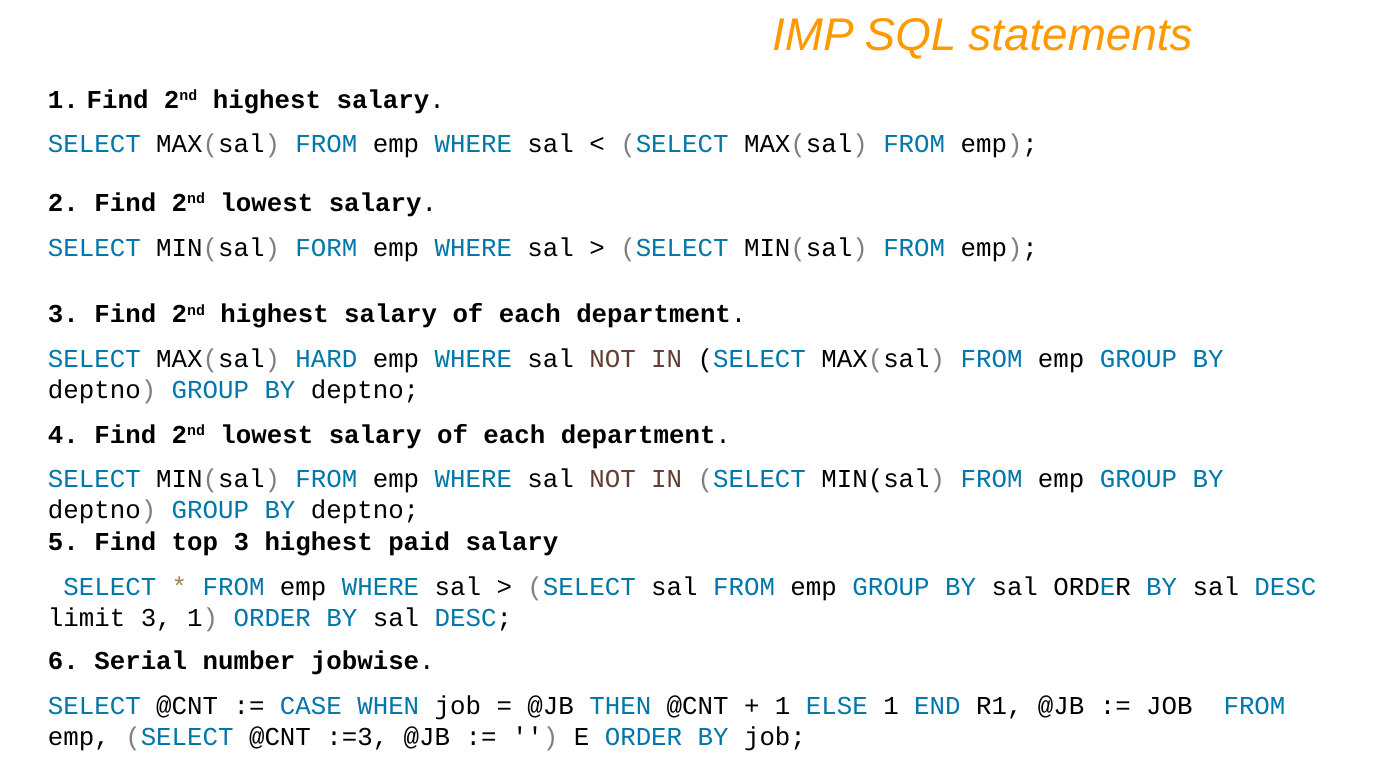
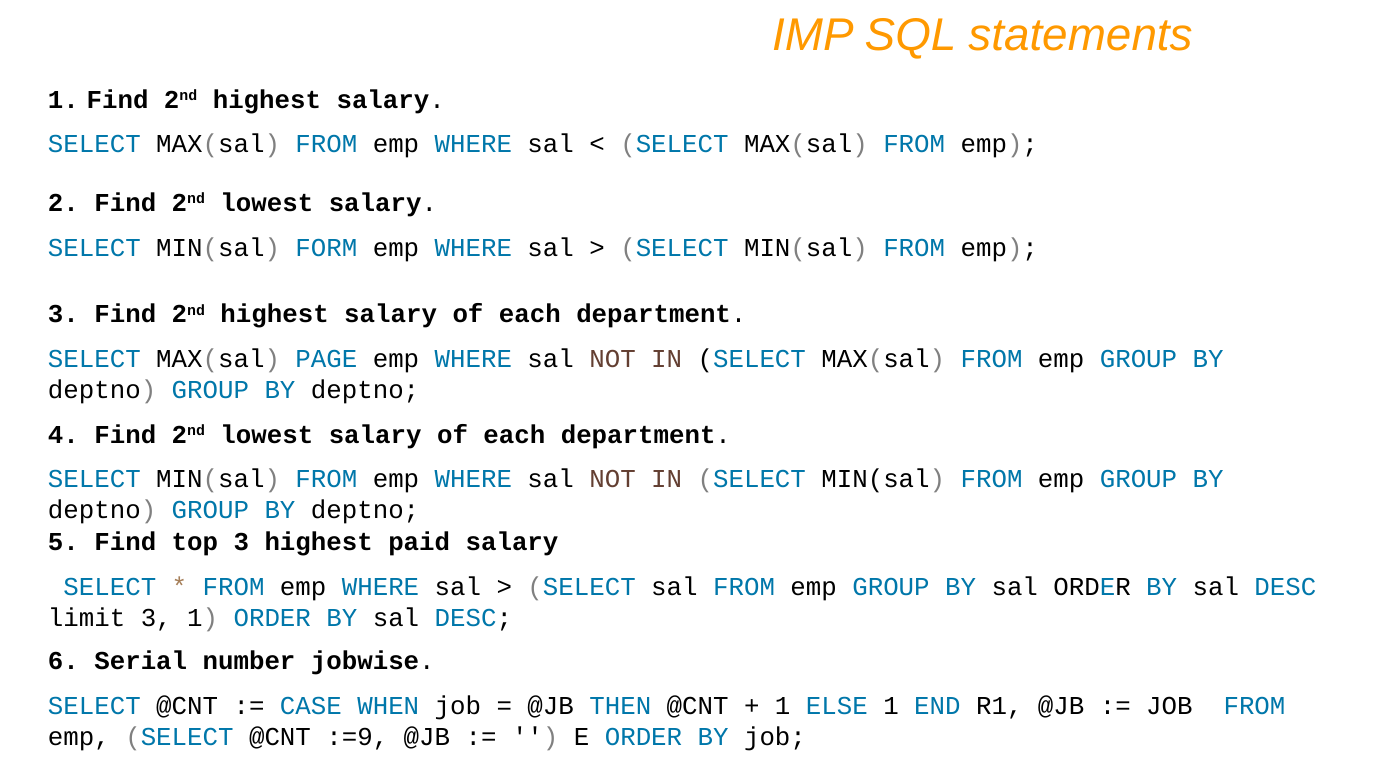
HARD: HARD -> PAGE (326, 359)
:=3: :=3 -> :=9 (357, 736)
